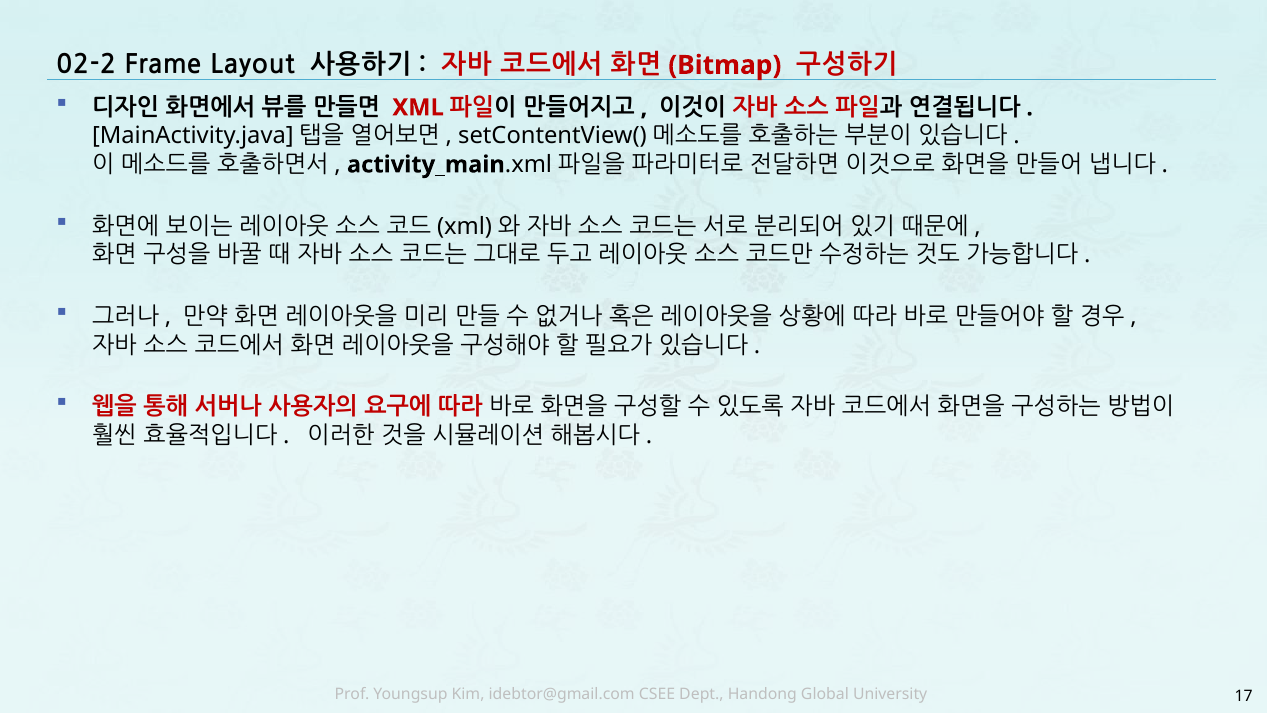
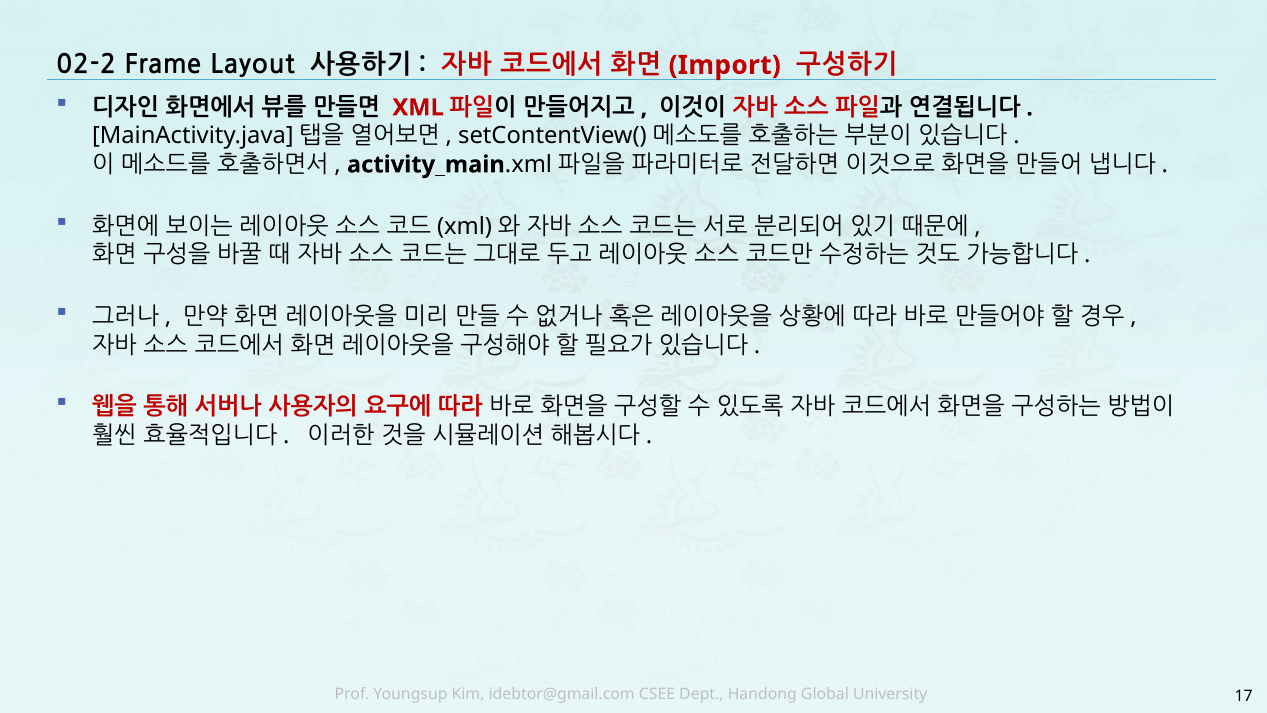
Bitmap: Bitmap -> Import (725, 65)
